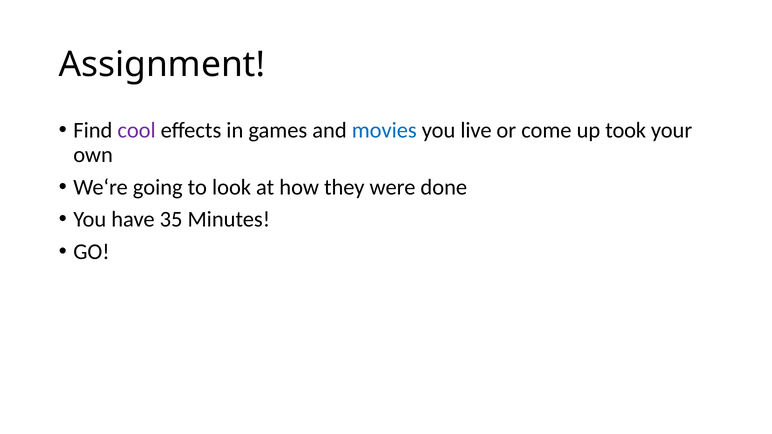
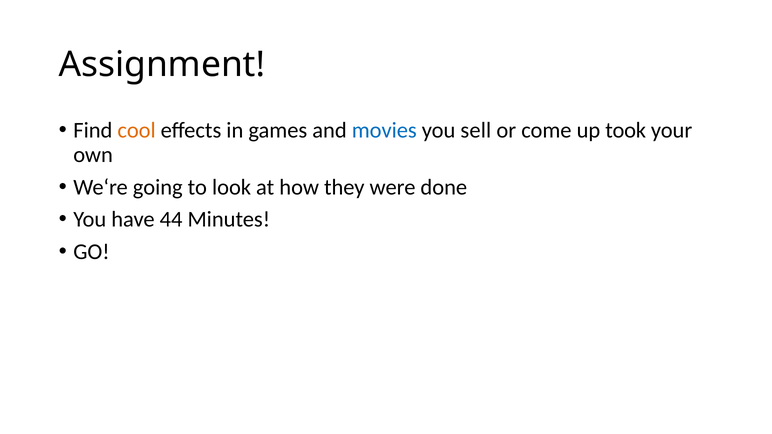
cool colour: purple -> orange (137, 131)
live: live -> sell (476, 131)
35: 35 -> 44 (171, 220)
